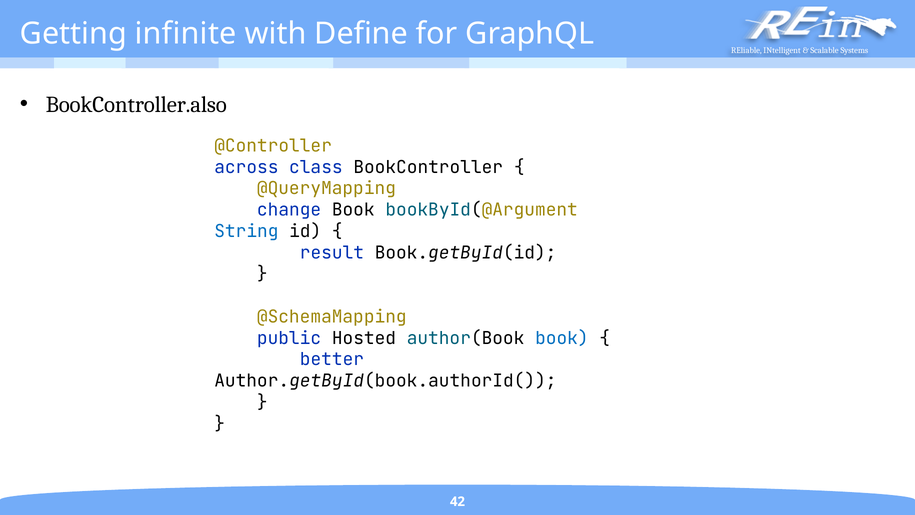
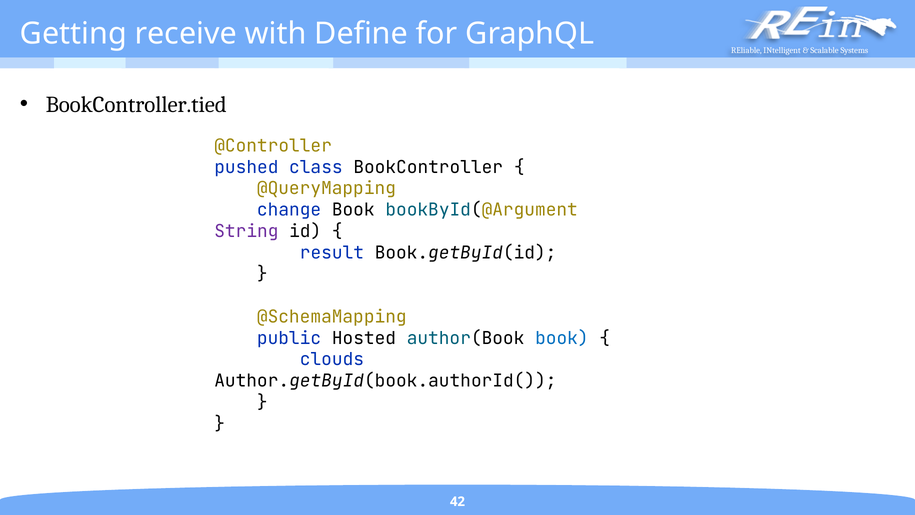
infinite: infinite -> receive (186, 33)
BookController.also: BookController.also -> BookController.tied (136, 104)
across: across -> pushed (246, 167)
String colour: blue -> purple (246, 231)
better: better -> clouds (332, 359)
